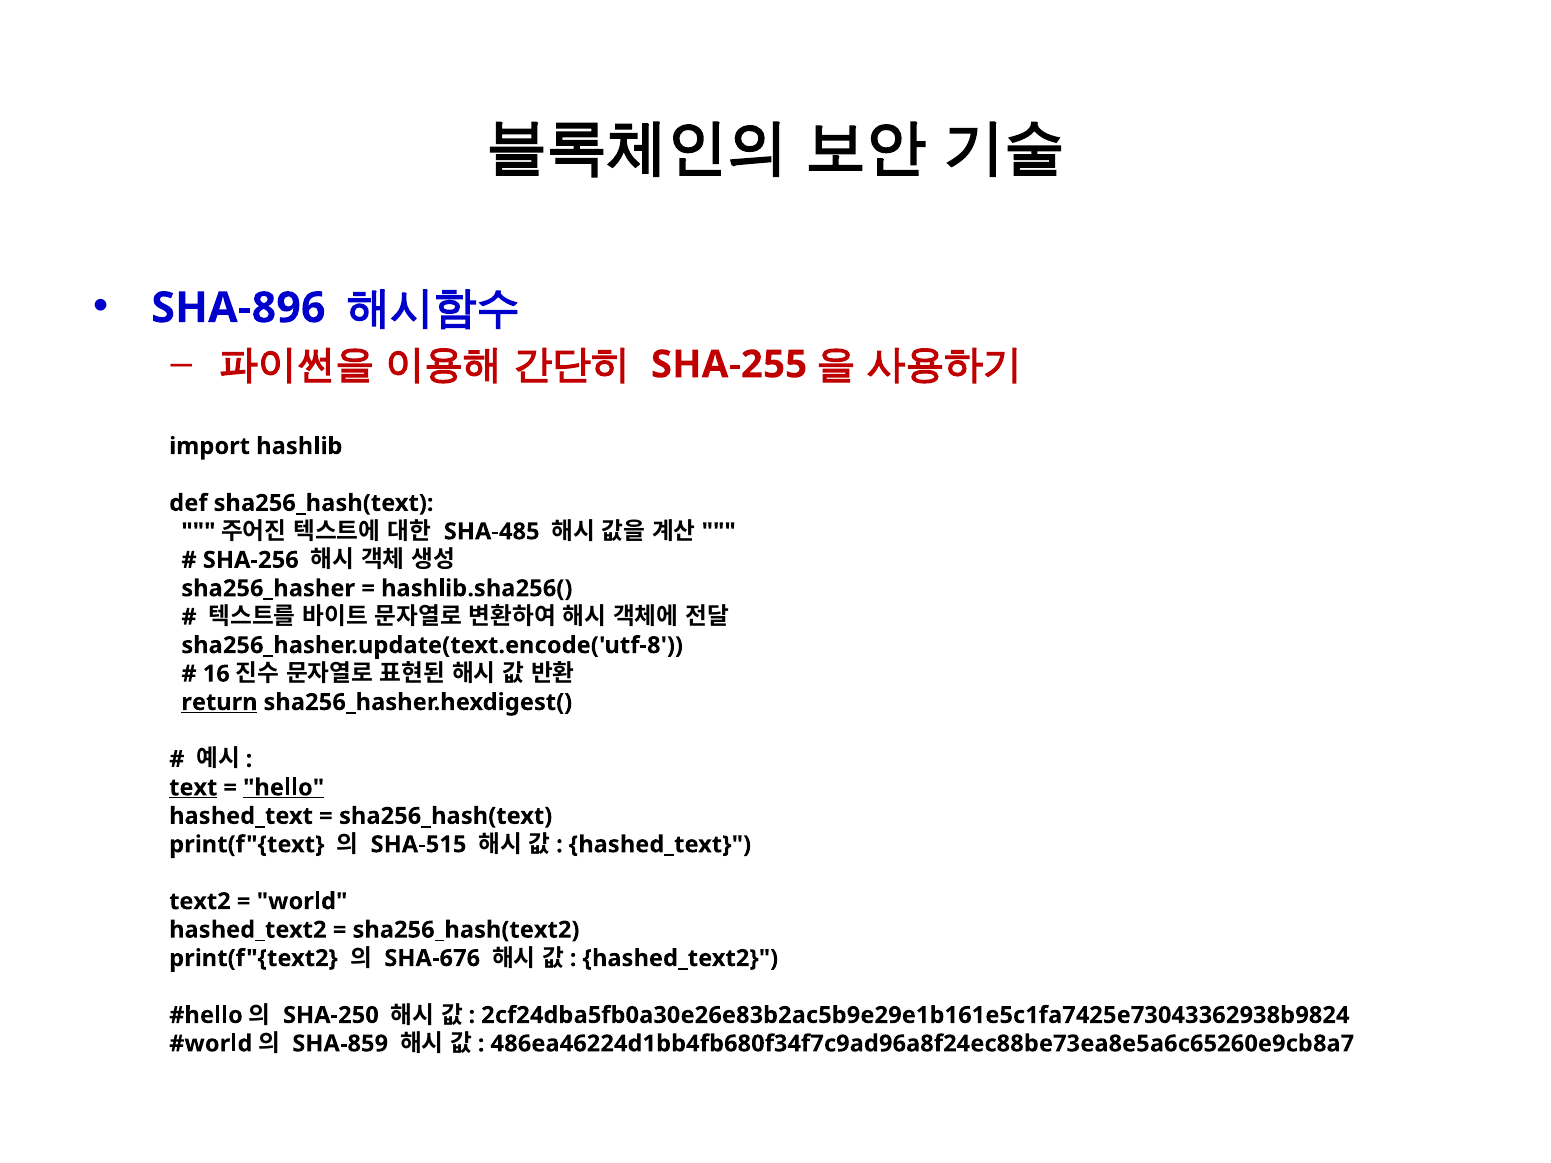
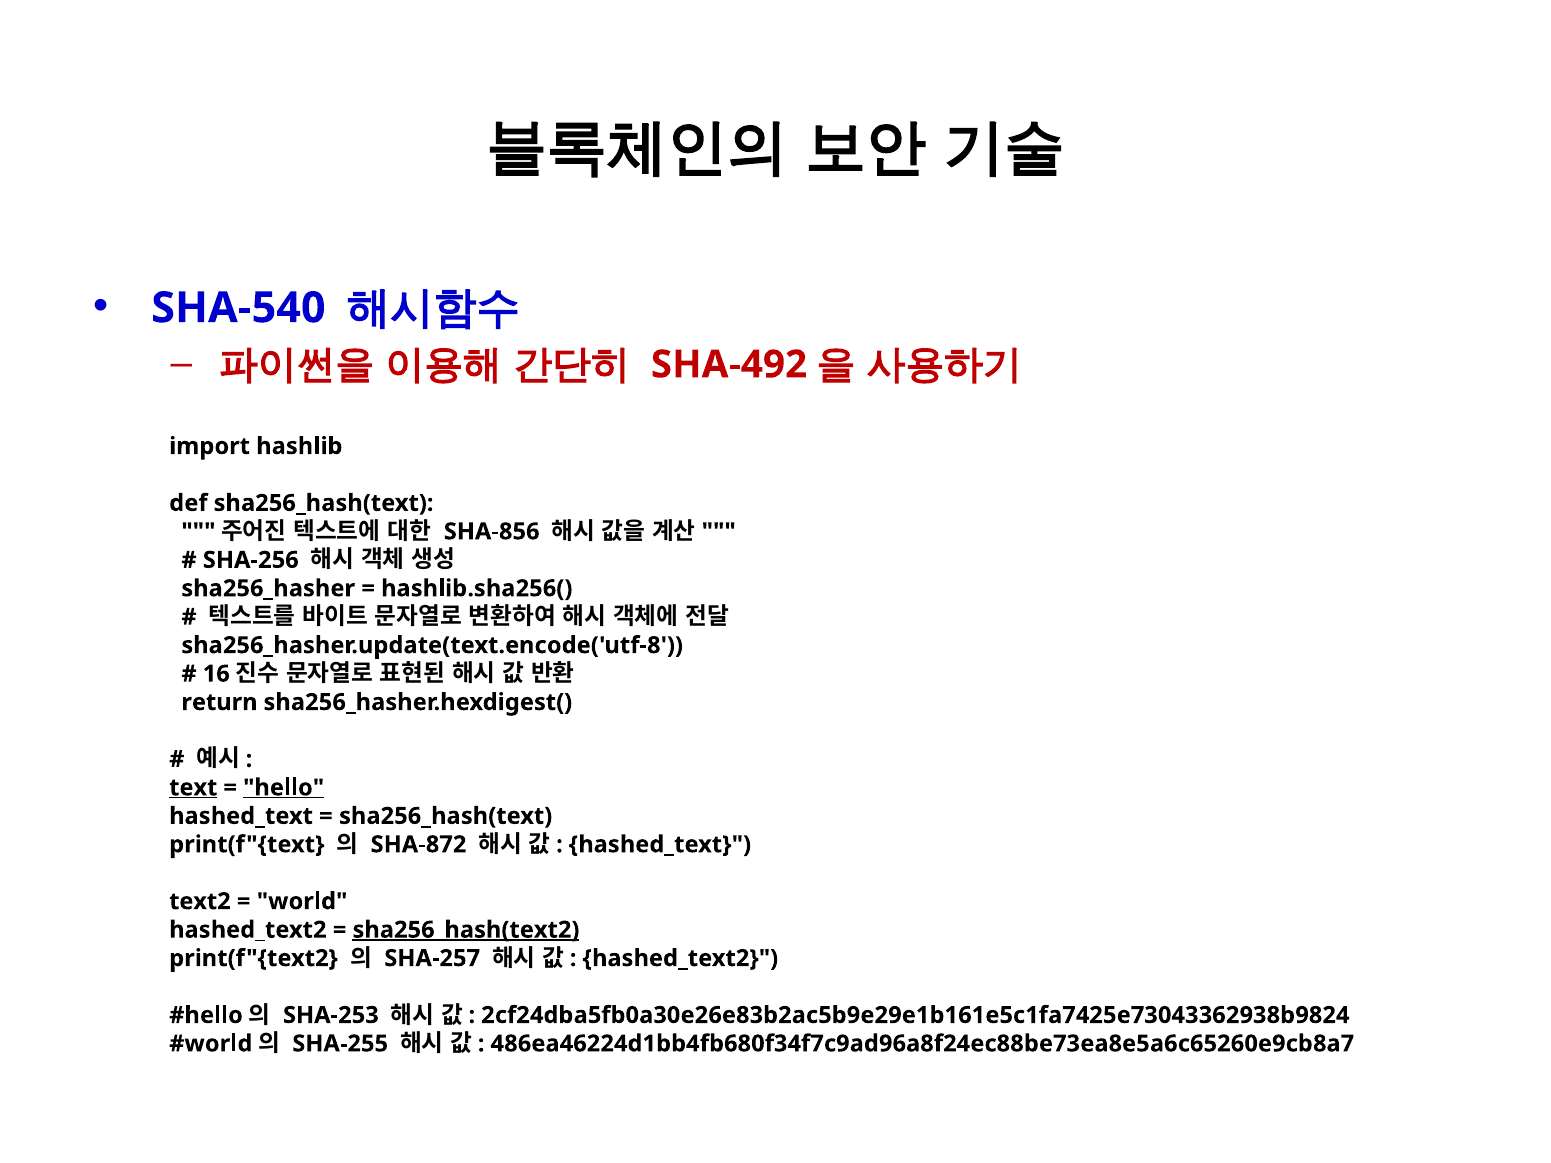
SHA-896: SHA-896 -> SHA-540 (238, 308)
SHA-255: SHA-255 -> SHA-492 (729, 365)
SHA-485: SHA-485 -> SHA-856 (492, 532)
return underline: present -> none (219, 702)
SHA-515: SHA-515 -> SHA-872 (419, 845)
sha256_hash(text2 underline: none -> present (466, 930)
SHA-676: SHA-676 -> SHA-257 (432, 959)
SHA-250: SHA-250 -> SHA-253 (331, 1015)
SHA-859: SHA-859 -> SHA-255 (340, 1044)
